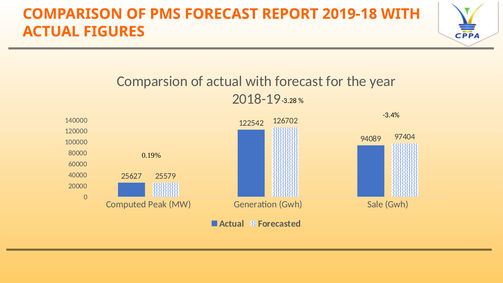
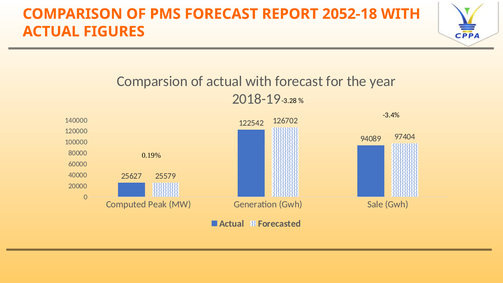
2019-18: 2019-18 -> 2052-18 (350, 14)
